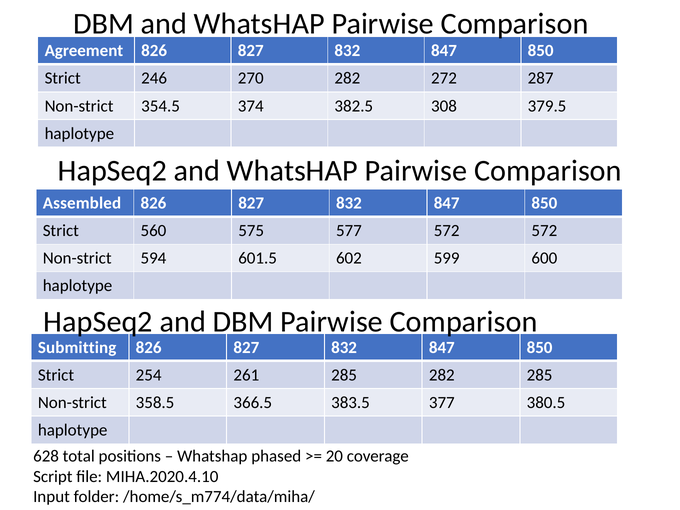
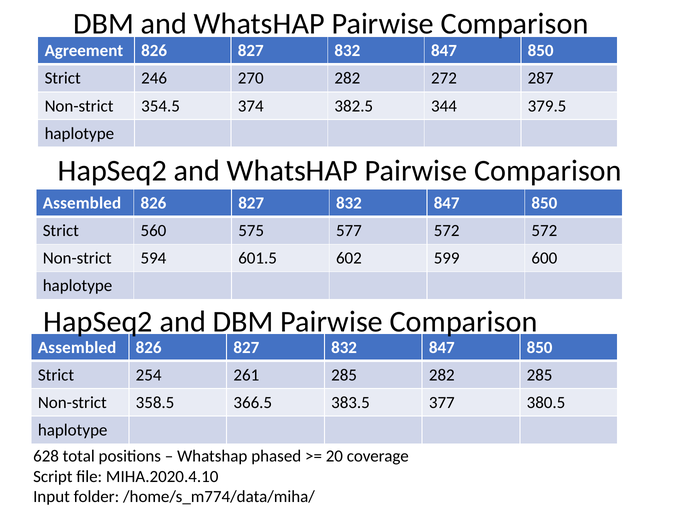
308: 308 -> 344 (444, 106)
Submitting: Submitting -> Assembled (77, 347)
